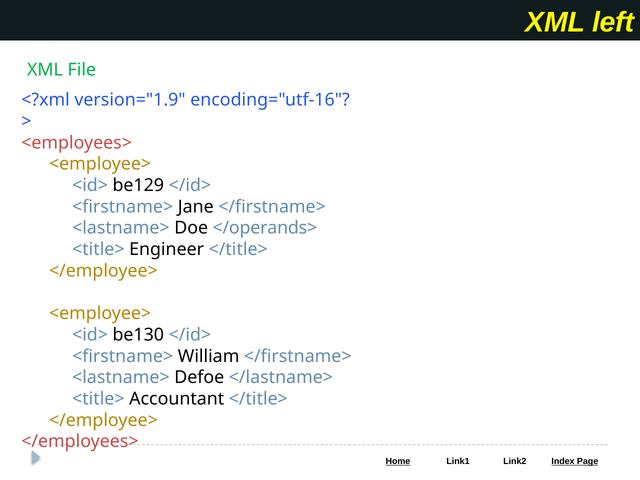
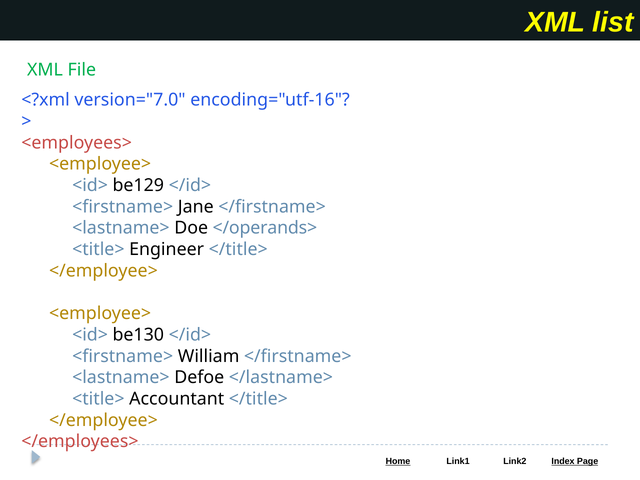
left: left -> list (613, 22)
version="1.9: version="1.9 -> version="7.0 (130, 100)
